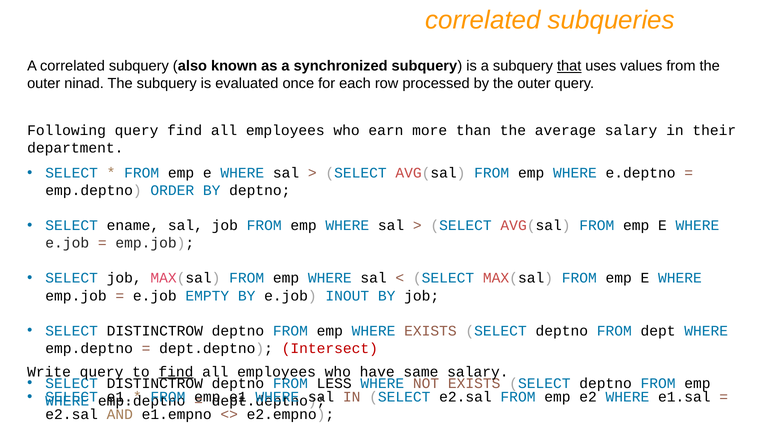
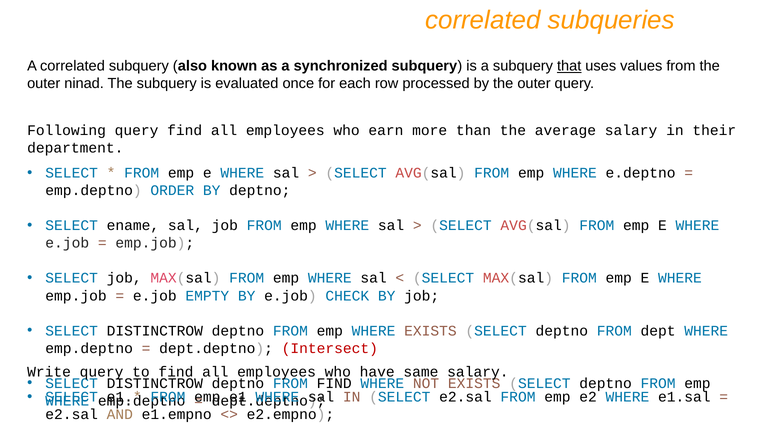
INOUT: INOUT -> CHECK (347, 295)
find underline: present -> none (176, 371)
FROM LESS: LESS -> FIND (334, 383)
